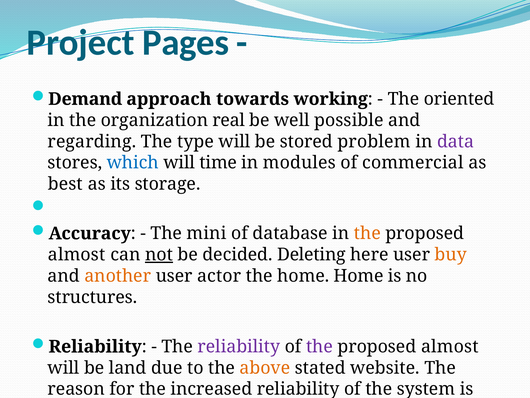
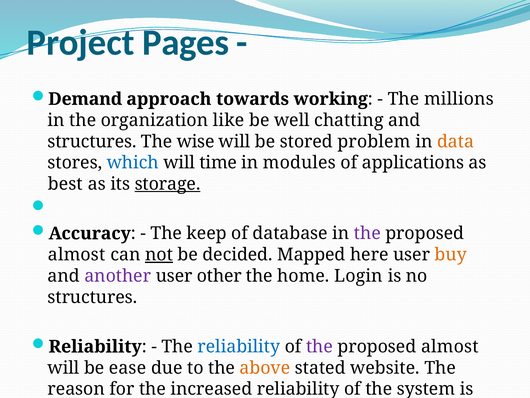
oriented: oriented -> millions (459, 99)
real: real -> like (229, 120)
possible: possible -> chatting (349, 120)
regarding: regarding -> structures (92, 141)
type: type -> wise (196, 141)
data colour: purple -> orange (456, 141)
commercial: commercial -> applications (413, 163)
storage underline: none -> present (168, 184)
mini: mini -> keep (207, 233)
the colour: orange -> purple (367, 233)
Deleting: Deleting -> Mapped (311, 254)
another colour: orange -> purple (118, 276)
actor: actor -> other (219, 276)
home Home: Home -> Login (358, 276)
reliability colour: purple -> blue (239, 346)
land: land -> ease (128, 367)
